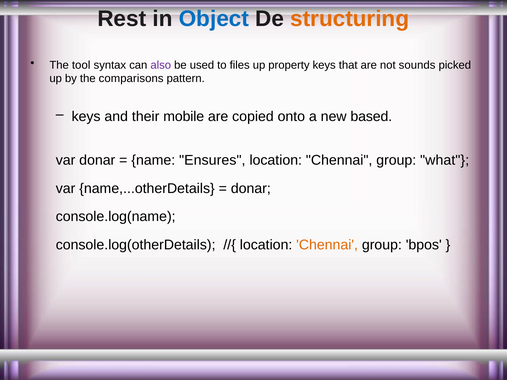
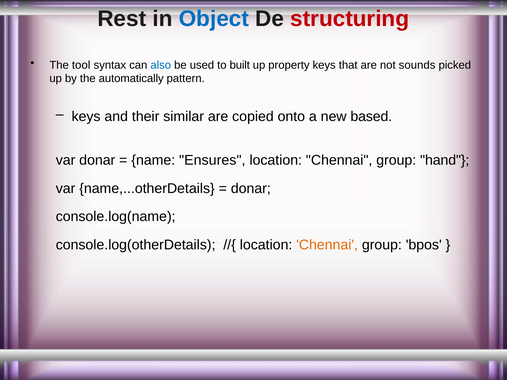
structuring colour: orange -> red (350, 19)
also colour: purple -> blue (161, 65)
files: files -> built (240, 65)
comparisons: comparisons -> automatically (131, 79)
mobile: mobile -> similar (184, 116)
what: what -> hand (445, 160)
